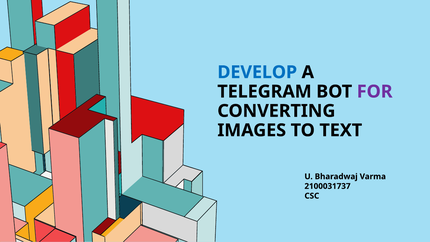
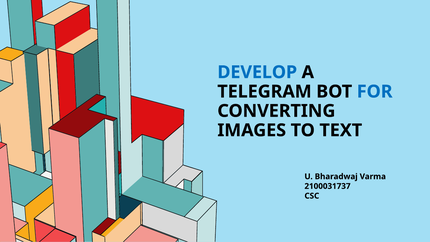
FOR colour: purple -> blue (375, 92)
